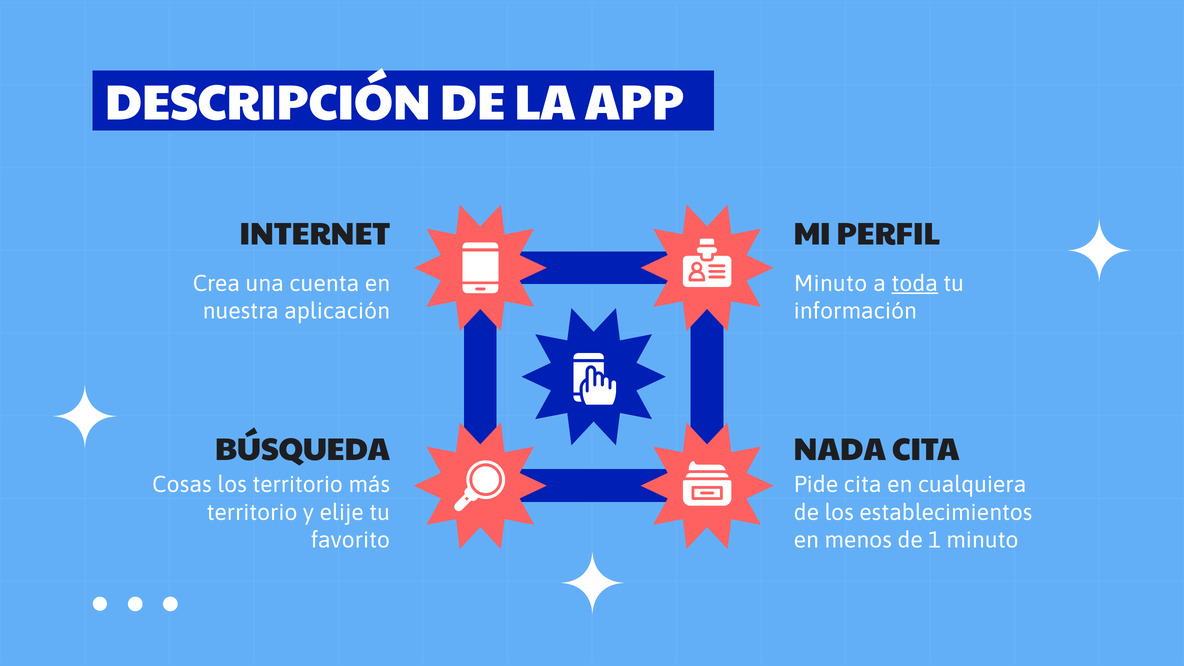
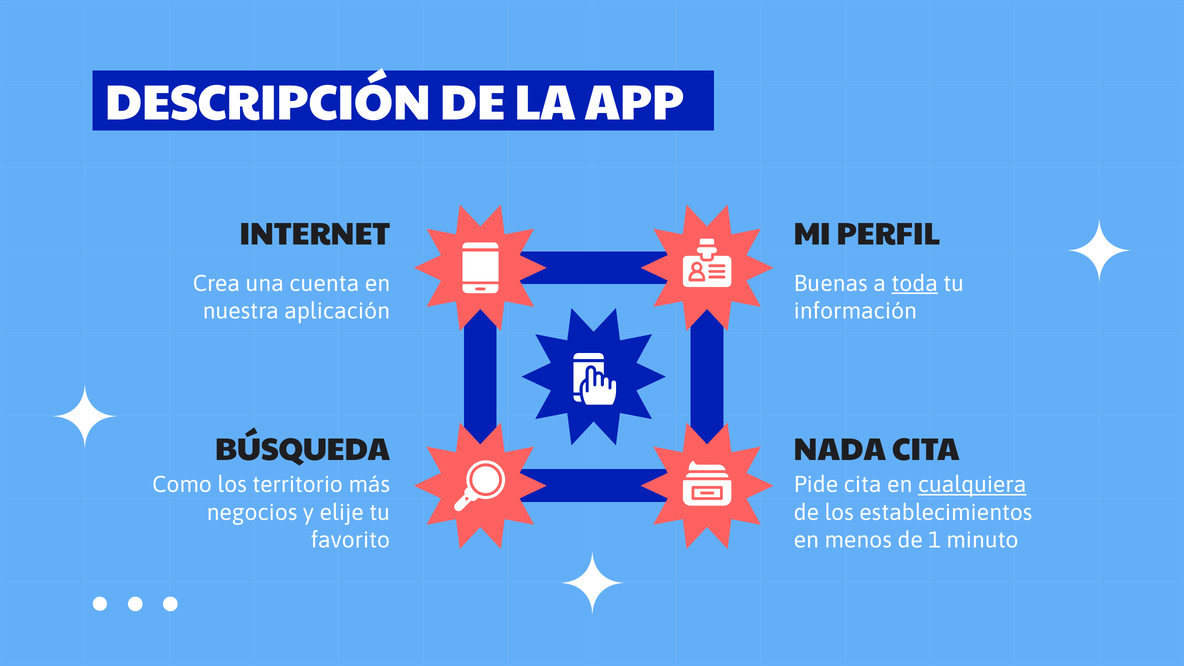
Minuto: Minuto -> Buenas (831, 283)
Cosas: Cosas -> Como (182, 485)
cualquiera underline: none -> present (972, 485)
territorio: territorio -> negocios (252, 512)
